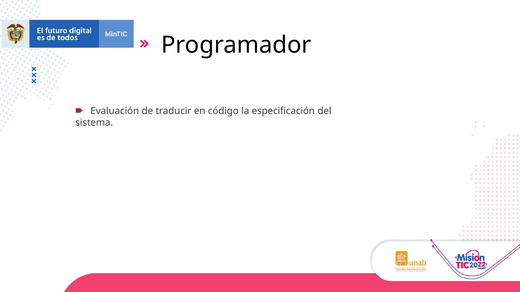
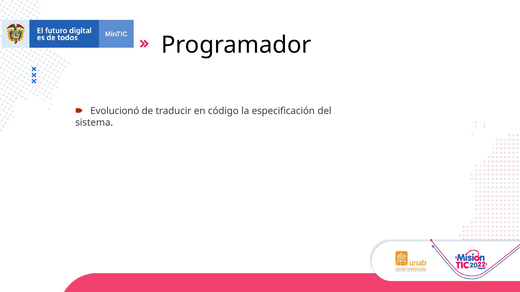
Evaluación: Evaluación -> Evolucionó (115, 111)
